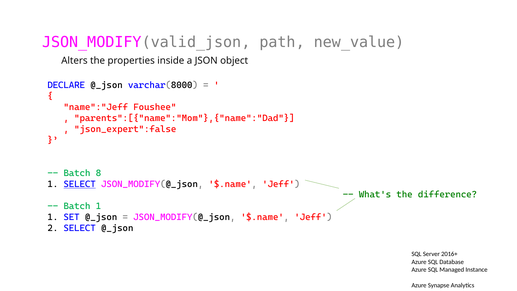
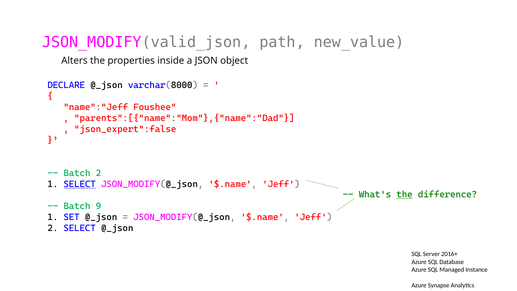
Batch 8: 8 -> 2 (98, 173)
the underline: none -> present (405, 194)
Batch 1: 1 -> 9 (98, 206)
